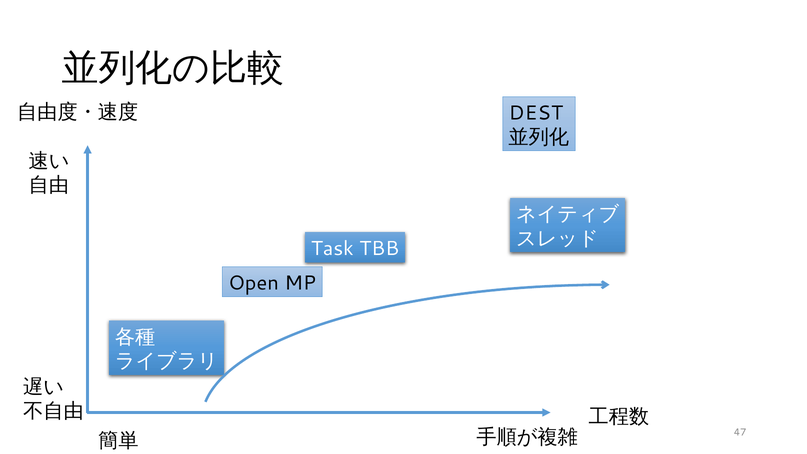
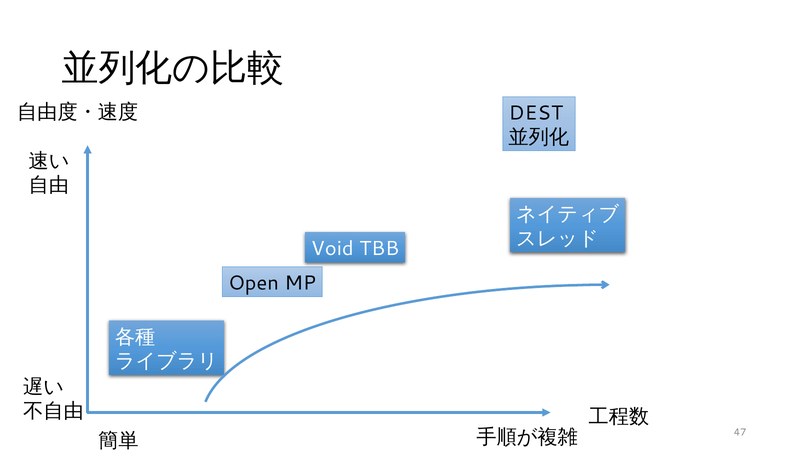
Task: Task -> Void (332, 249)
